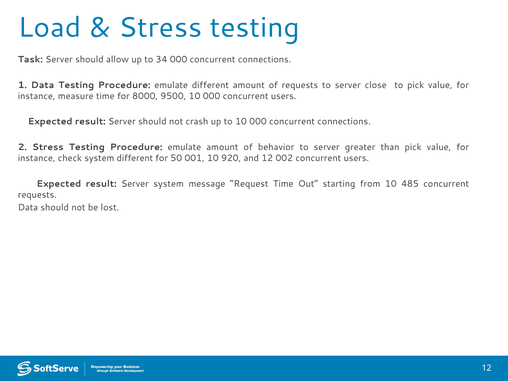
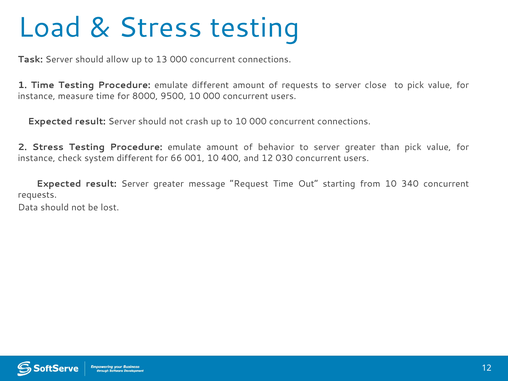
34: 34 -> 13 (162, 59)
1 Data: Data -> Time (43, 85)
50: 50 -> 66 (176, 158)
920: 920 -> 400 (231, 158)
002: 002 -> 030 (284, 158)
result Server system: system -> greater (169, 184)
485: 485 -> 340 (410, 184)
